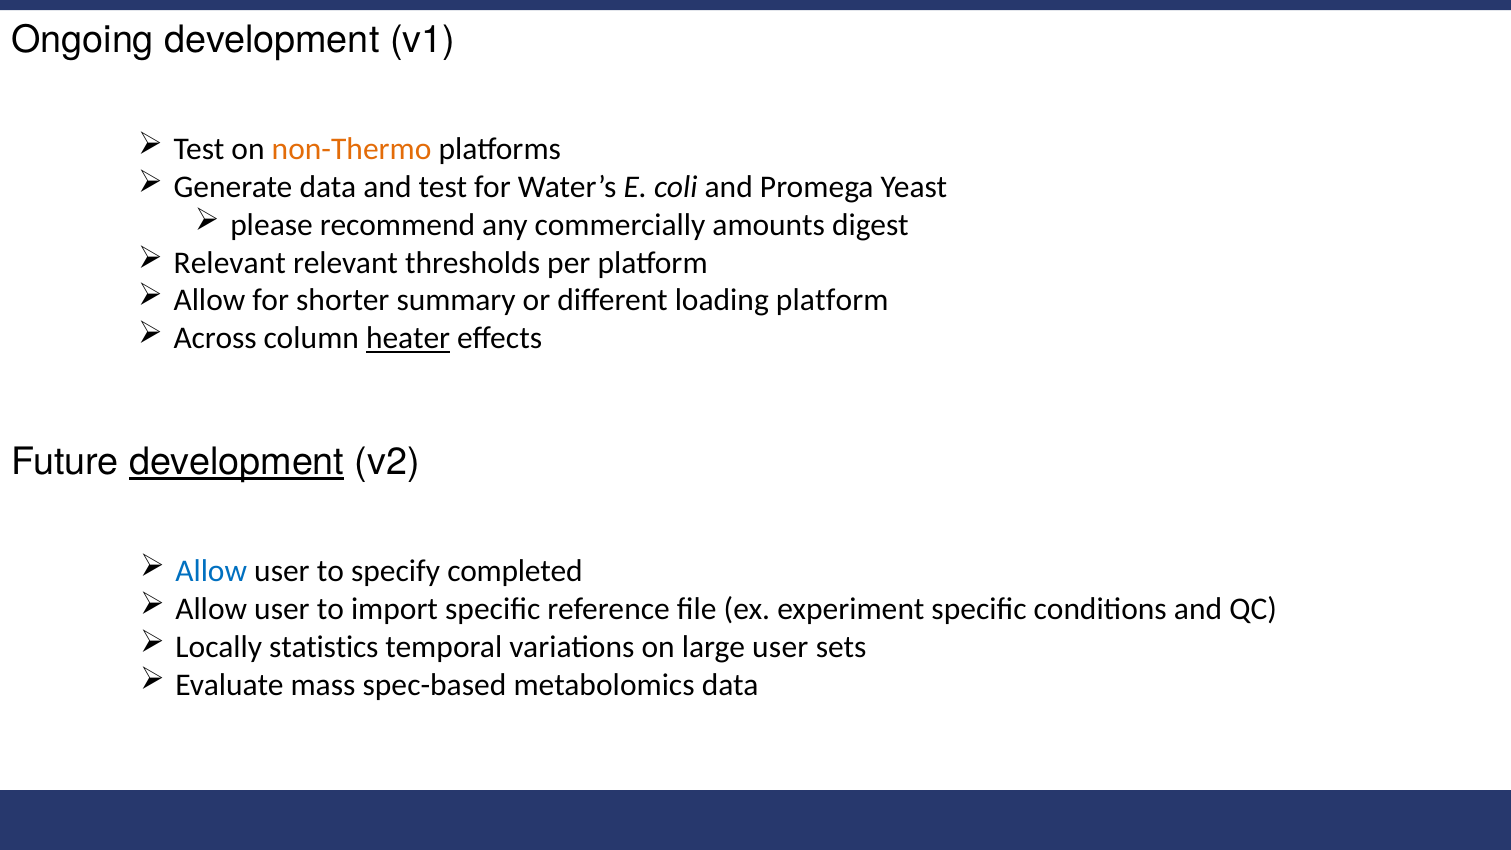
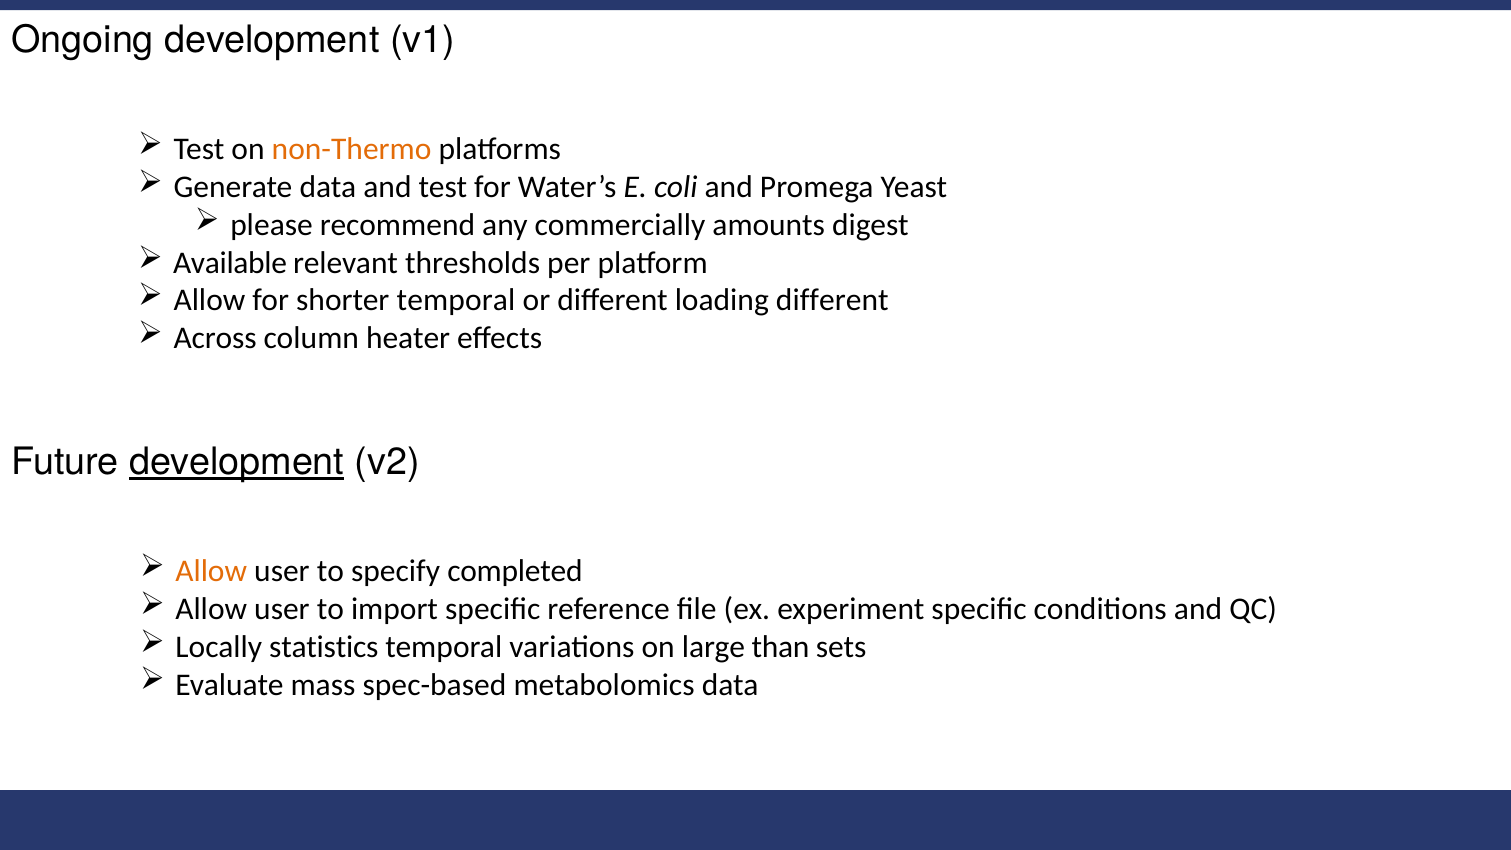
Relevant: Relevant -> Available (230, 263)
shorter summary: summary -> temporal (456, 301)
loading platform: platform -> different (832, 301)
heater underline: present -> none (408, 338)
Allow colour: blue -> orange (211, 571)
large user: user -> than (781, 647)
